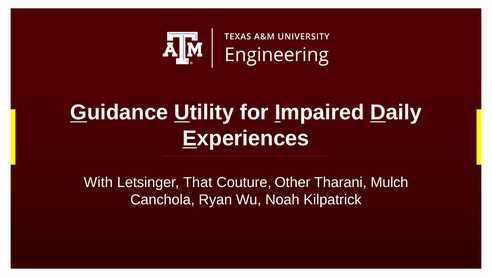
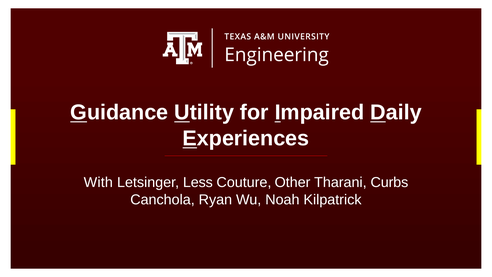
That: That -> Less (198, 182)
Mulch: Mulch -> Curbs (389, 182)
